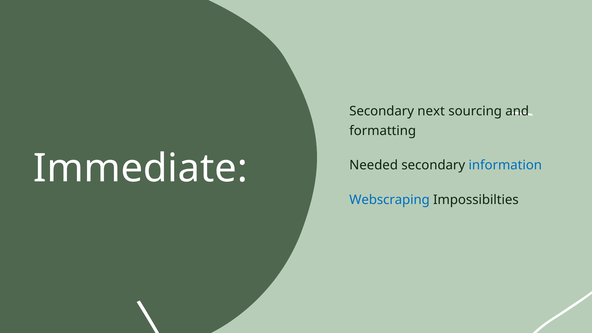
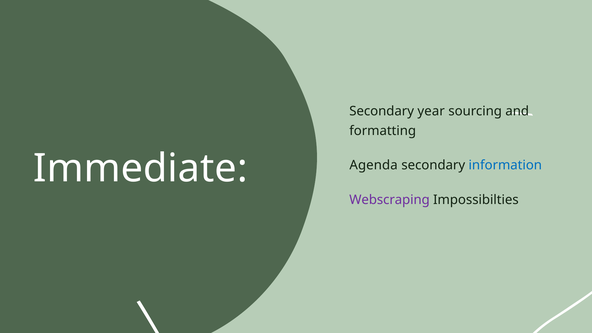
next: next -> year (431, 111)
Needed: Needed -> Agenda (374, 165)
Webscraping colour: blue -> purple (390, 200)
